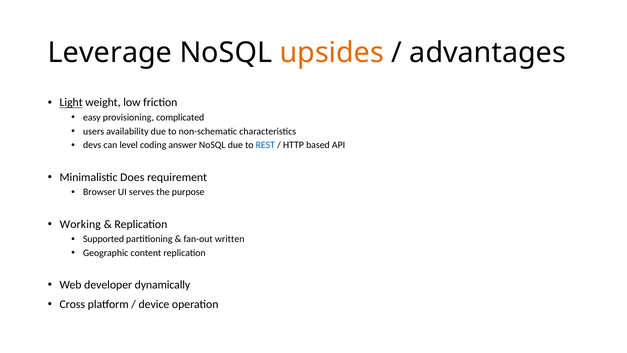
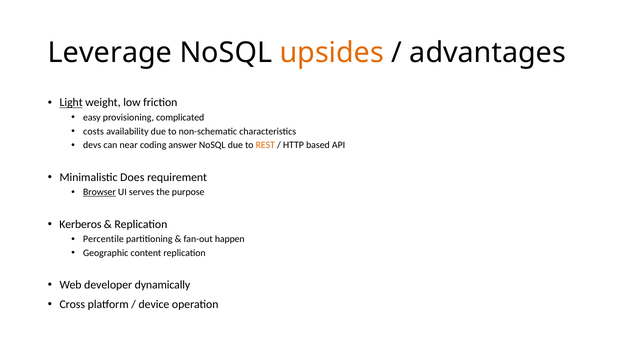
users: users -> costs (94, 131)
level: level -> near (129, 145)
REST colour: blue -> orange (265, 145)
Browser underline: none -> present (99, 192)
Working: Working -> Kerberos (80, 224)
Supported: Supported -> Percentile (103, 239)
written: written -> happen (230, 239)
